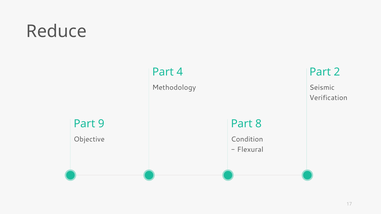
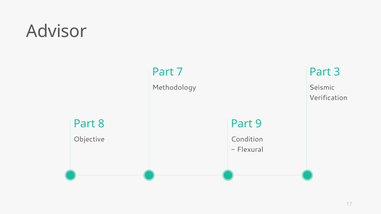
Reduce: Reduce -> Advisor (56, 31)
4: 4 -> 7 (180, 72)
2: 2 -> 3 (337, 72)
9: 9 -> 8 (101, 124)
8: 8 -> 9 (258, 124)
